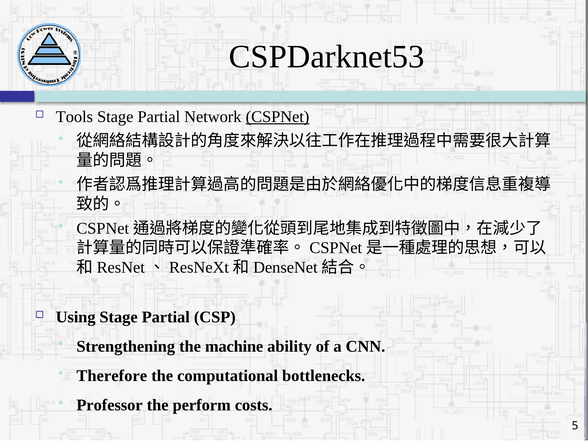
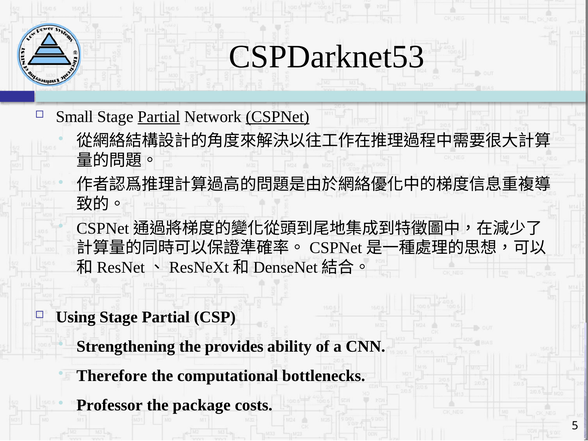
Tools: Tools -> Small (74, 117)
Partial underline: none -> present (159, 117)
machine: machine -> provides (234, 346)
perform: perform -> package (202, 405)
